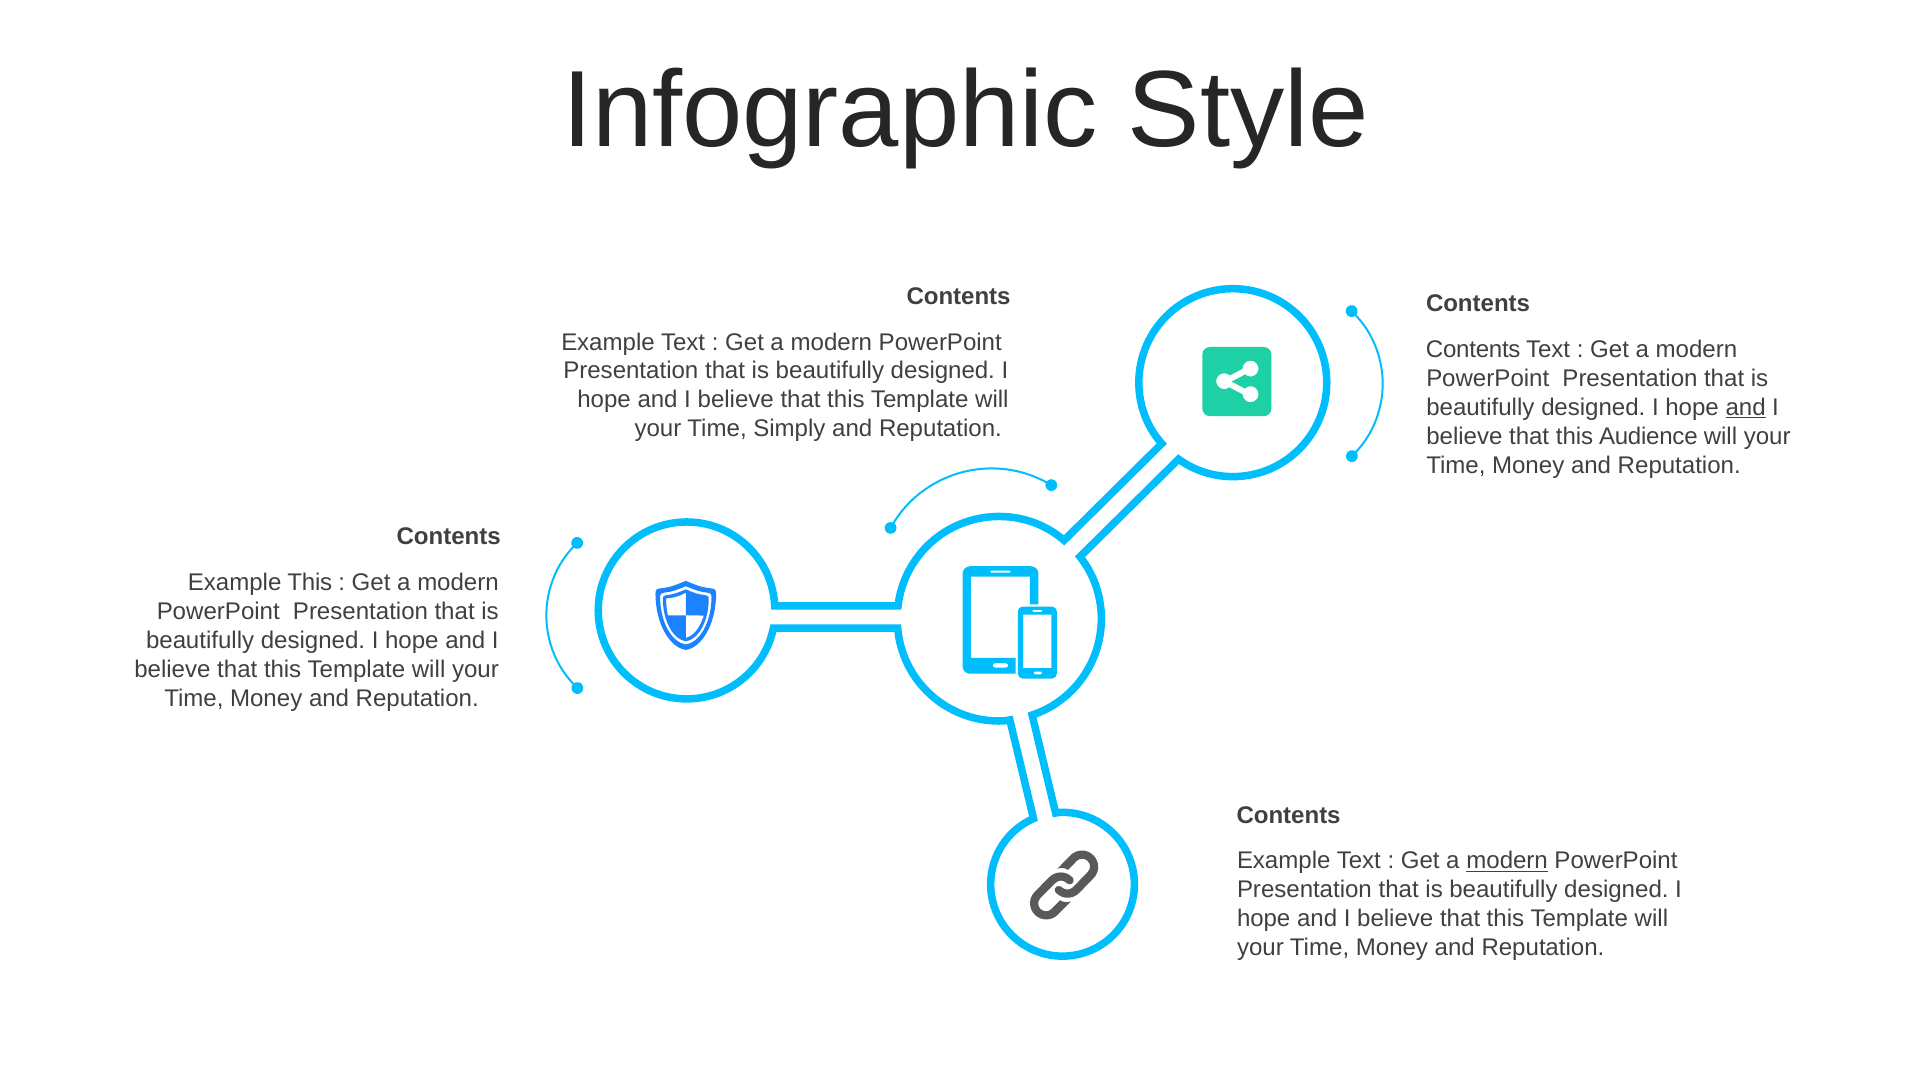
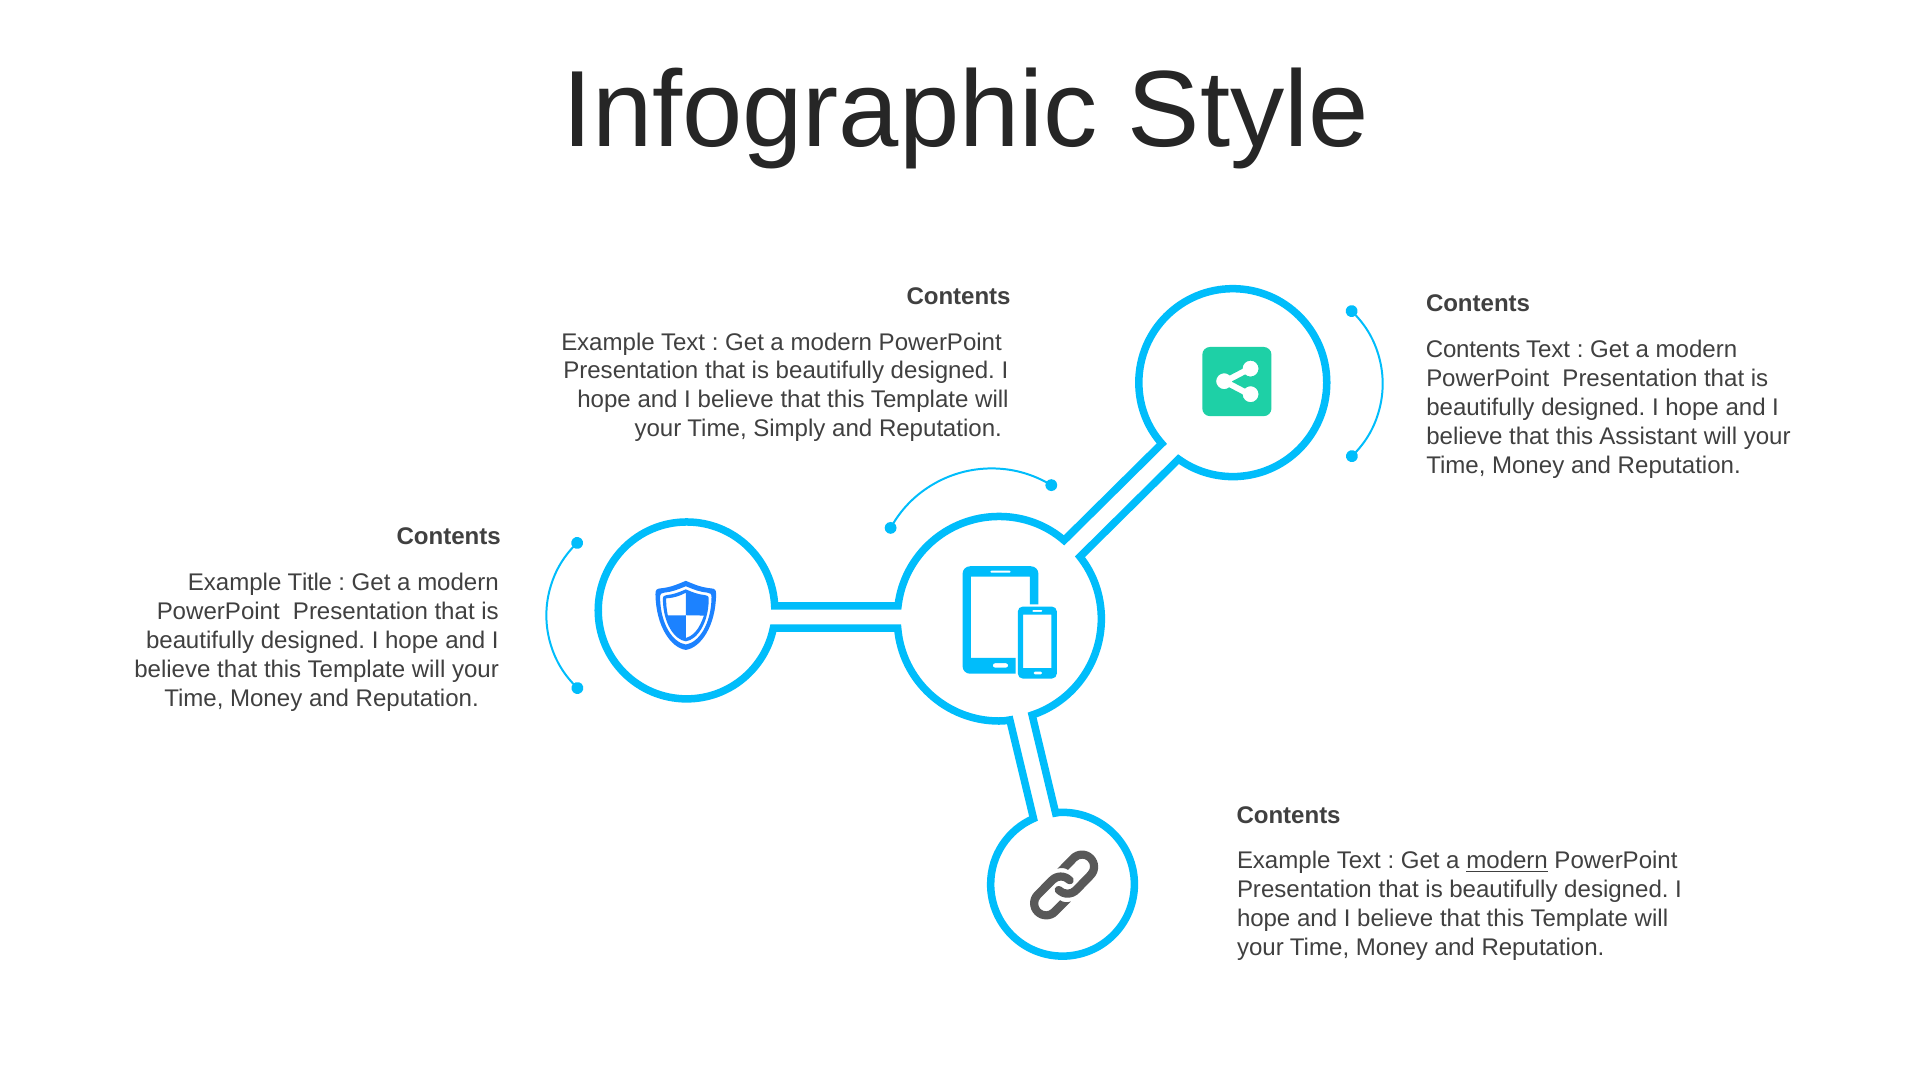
and underline: present -> none (1746, 407)
Audience: Audience -> Assistant (1648, 436)
Example This: This -> Title (310, 583)
